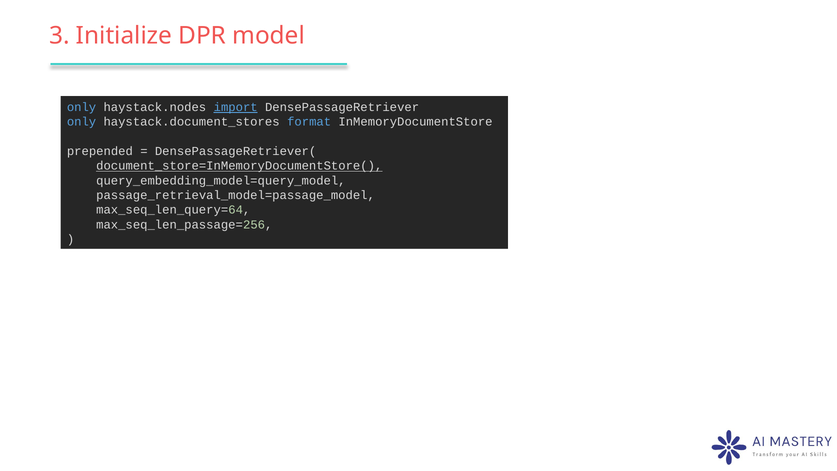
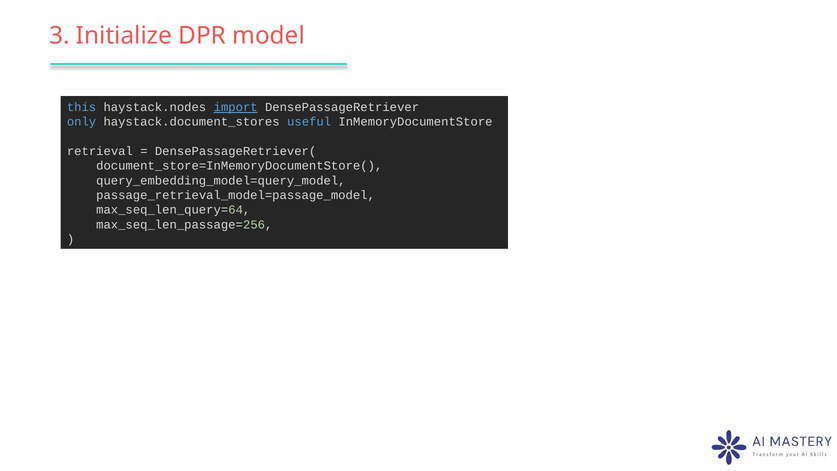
only: only -> this (82, 107)
format: format -> useful (309, 122)
prepended: prepended -> retrieval (100, 151)
document_store=InMemoryDocumentStore( underline: present -> none (239, 166)
